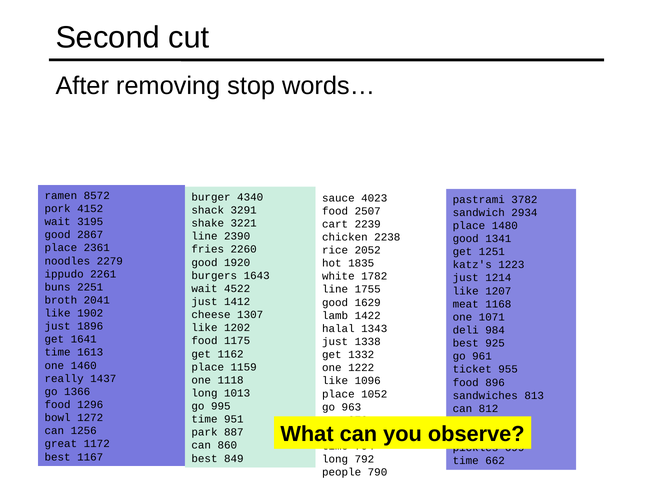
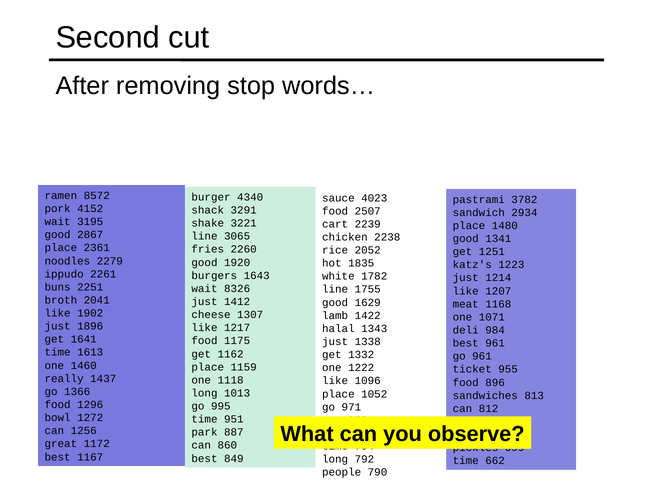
2390: 2390 -> 3065 (237, 236)
4522: 4522 -> 8326 (237, 288)
1202: 1202 -> 1217 (237, 328)
best 925: 925 -> 961 (495, 343)
963: 963 -> 971 (351, 407)
